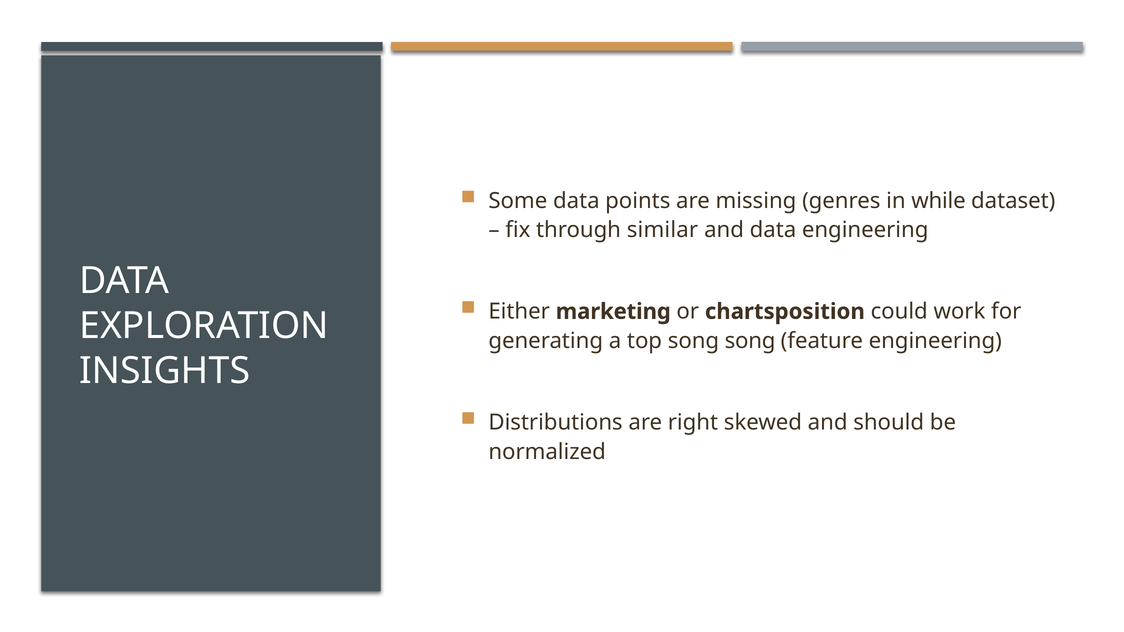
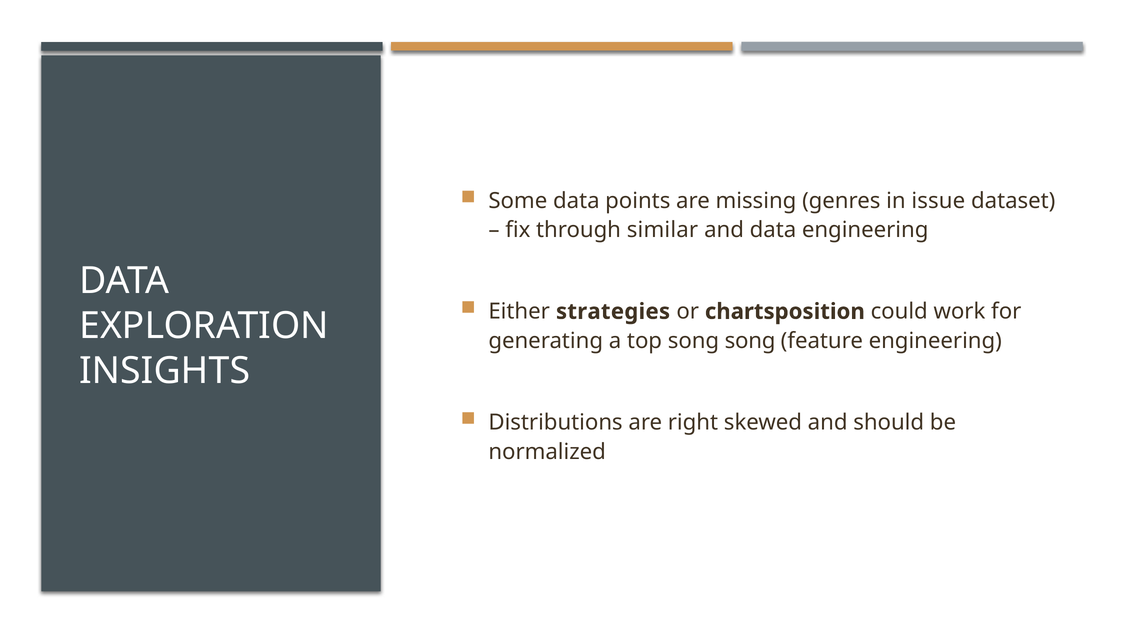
while: while -> issue (938, 201)
marketing: marketing -> strategies (613, 312)
